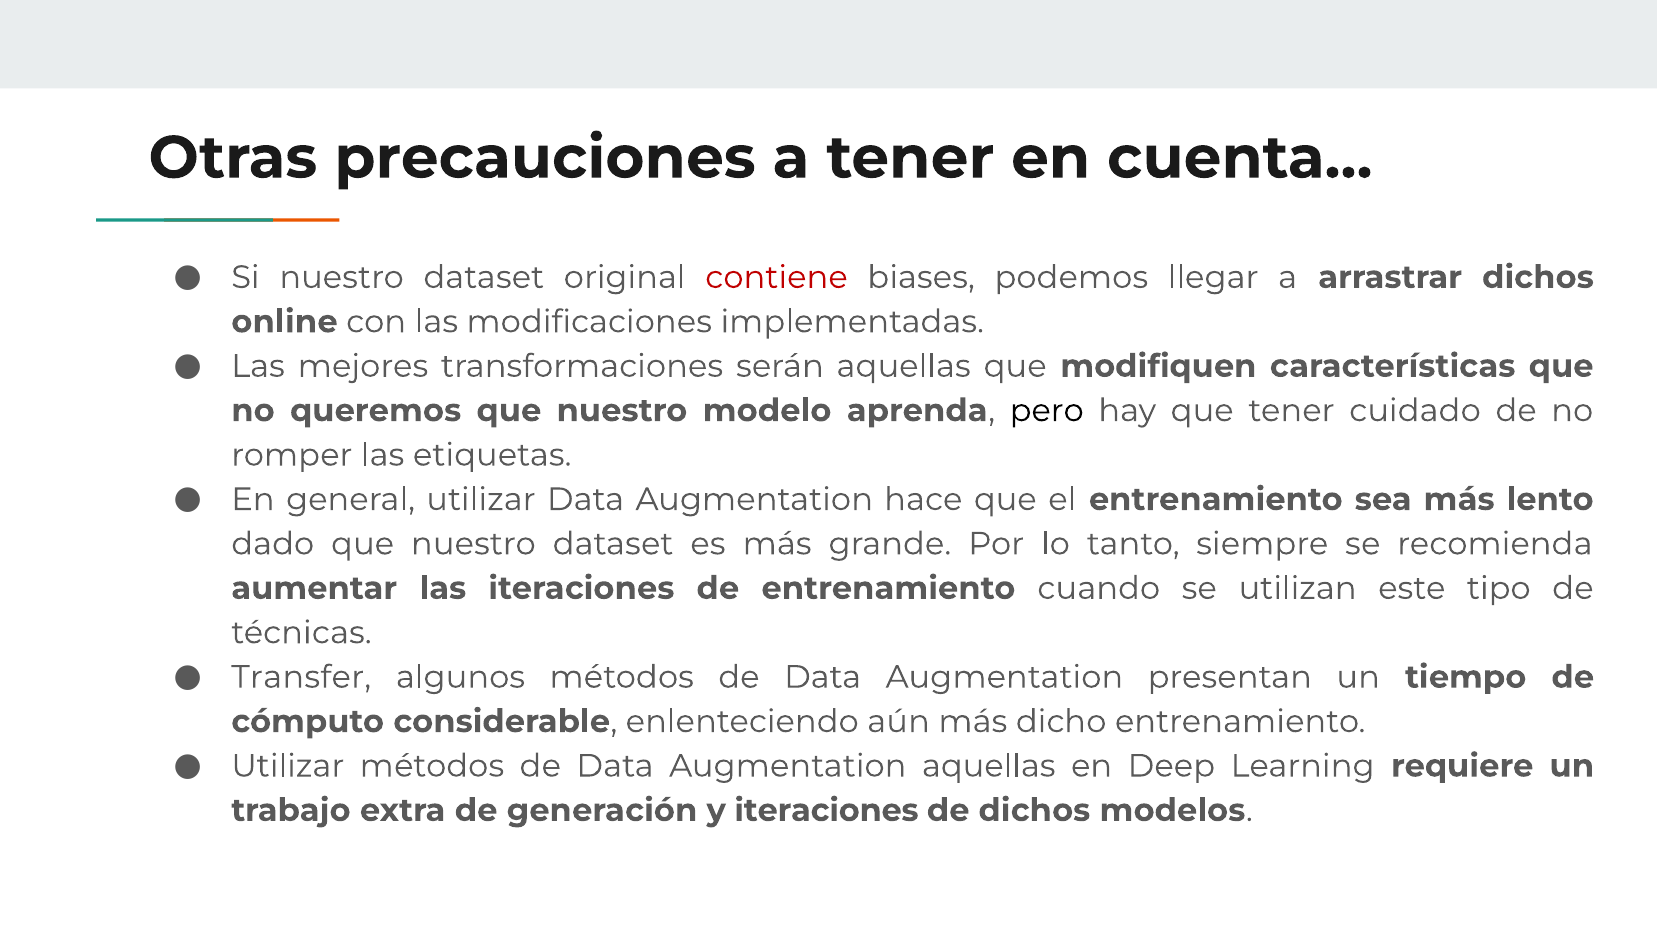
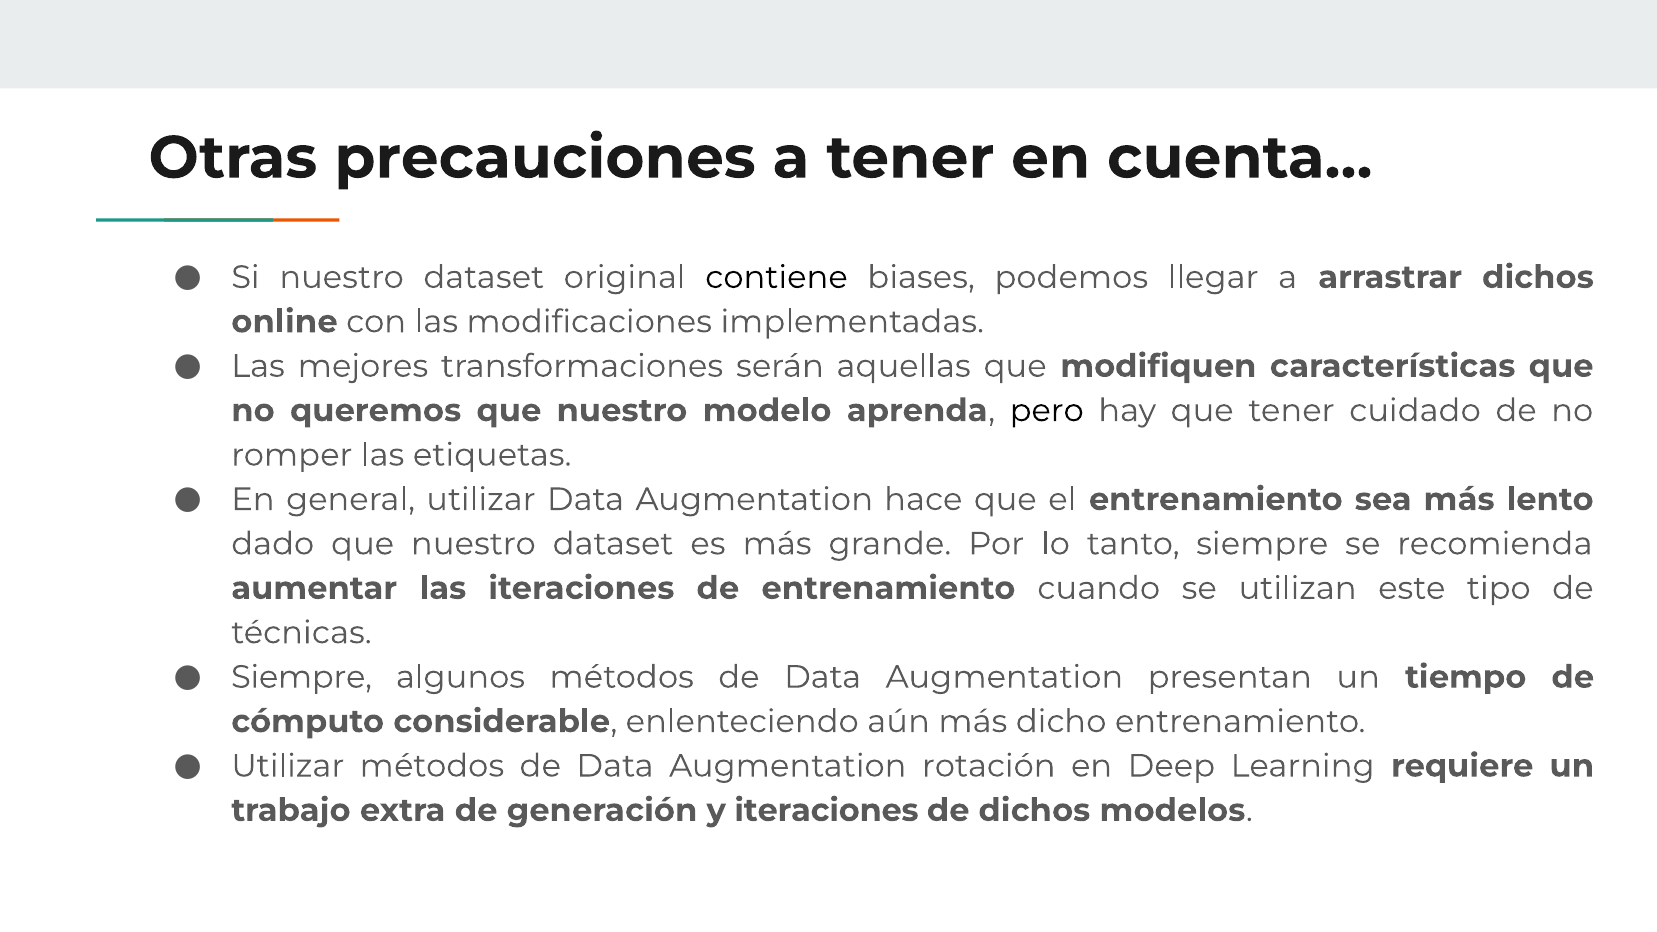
contiene colour: red -> black (776, 277)
Transfer: Transfer -> Siempre (301, 677)
Augmentation aquellas: aquellas -> rotación (989, 766)
